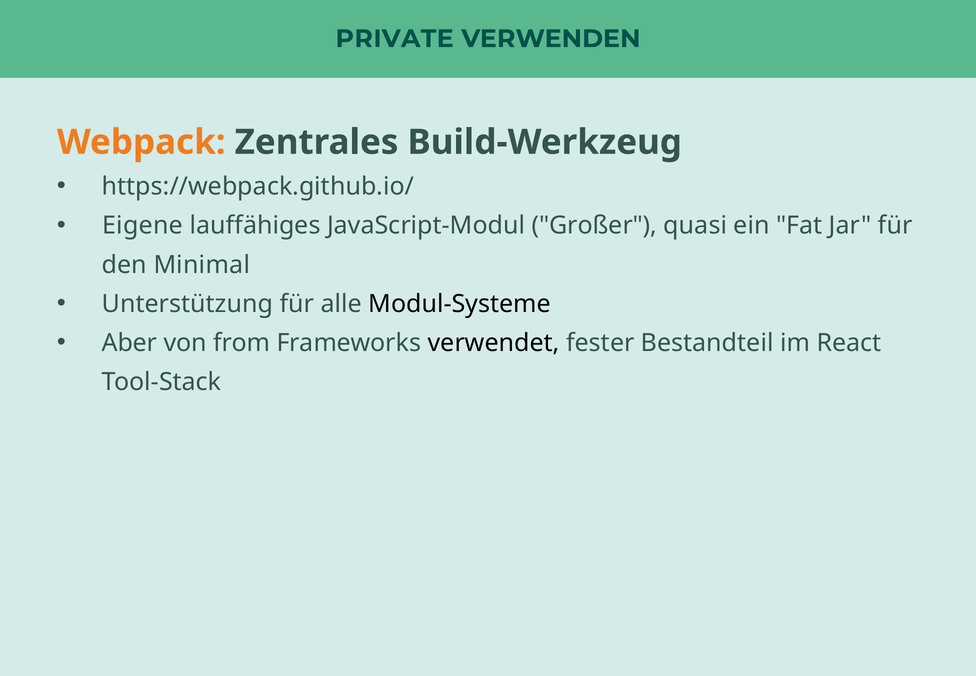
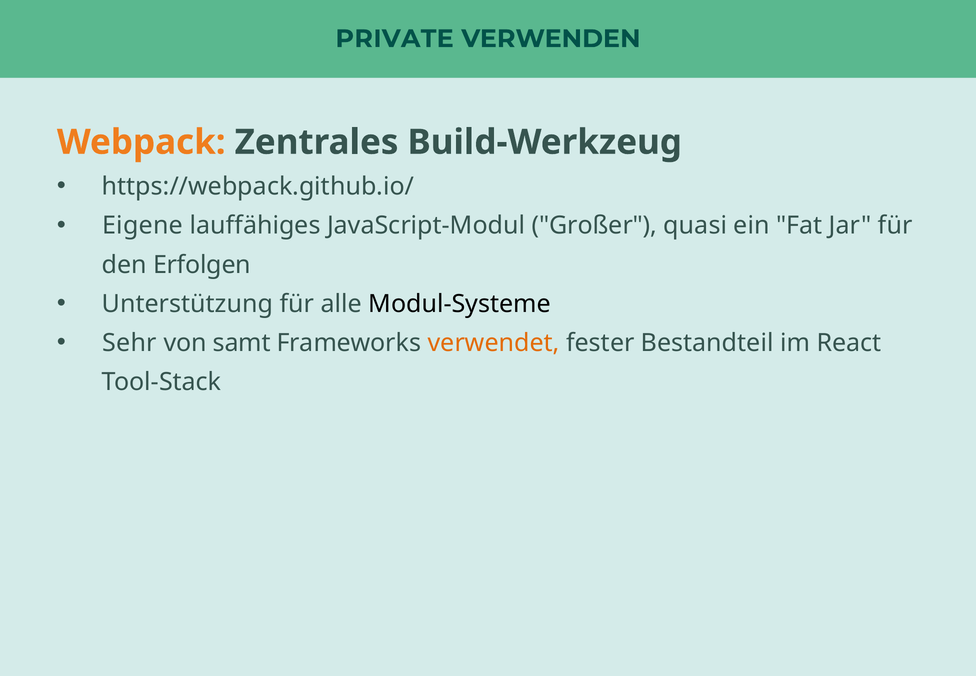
Minimal: Minimal -> Erfolgen (202, 265)
Aber: Aber -> Sehr (129, 343)
from: from -> samt (242, 343)
verwendet colour: black -> orange (494, 343)
